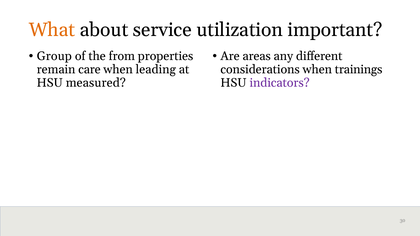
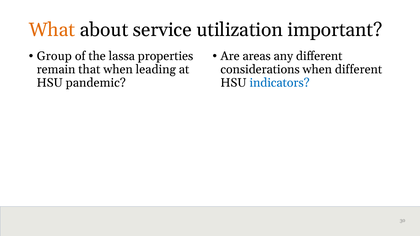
from: from -> lassa (122, 56)
care: care -> that (89, 70)
when trainings: trainings -> different (359, 70)
measured: measured -> pandemic (96, 83)
indicators colour: purple -> blue (280, 83)
